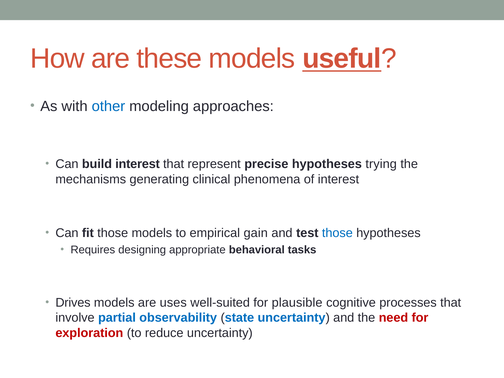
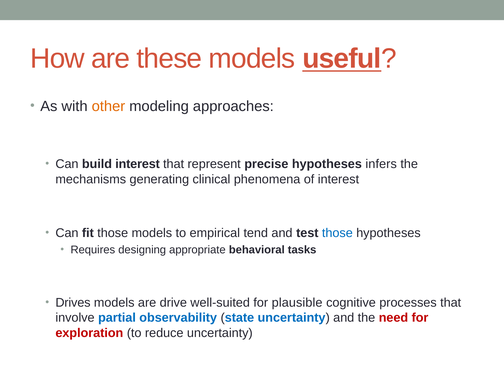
other colour: blue -> orange (108, 106)
trying: trying -> infers (381, 164)
gain: gain -> tend (256, 233)
uses: uses -> drive (173, 303)
